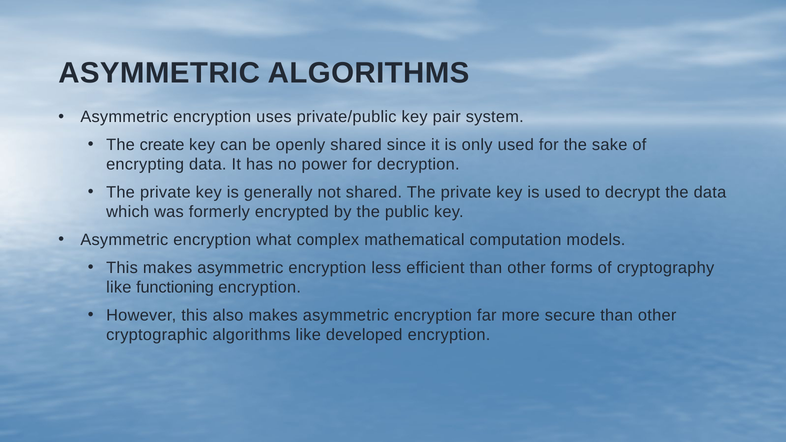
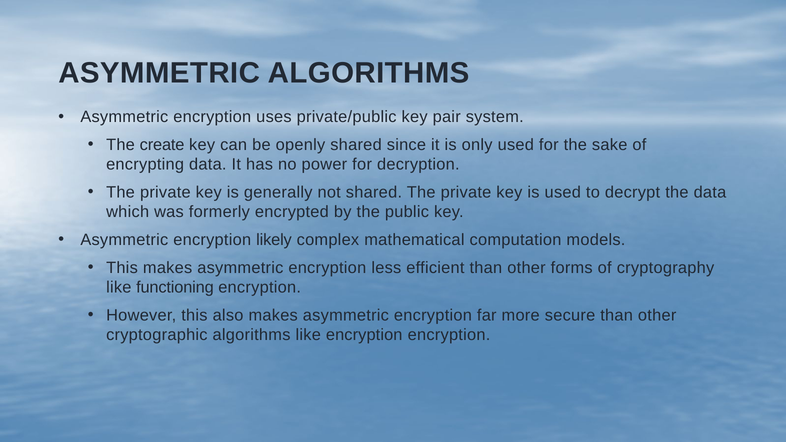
what: what -> likely (274, 240)
like developed: developed -> encryption (364, 335)
